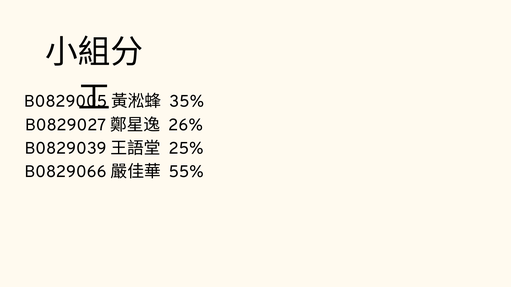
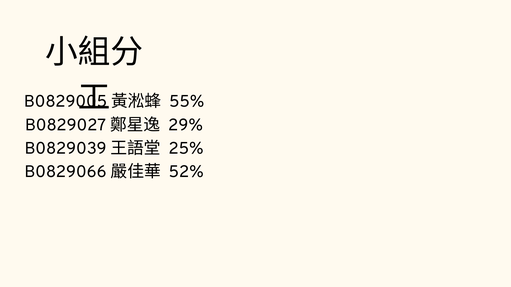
35%: 35% -> 55% (187, 102)
26%: 26% -> 29% (186, 125)
55%: 55% -> 52% (186, 172)
